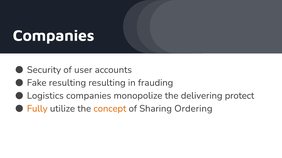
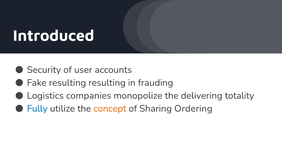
Companies: Companies -> Introduced (54, 36)
protect: protect -> totality (240, 96)
Fully colour: orange -> blue (37, 109)
